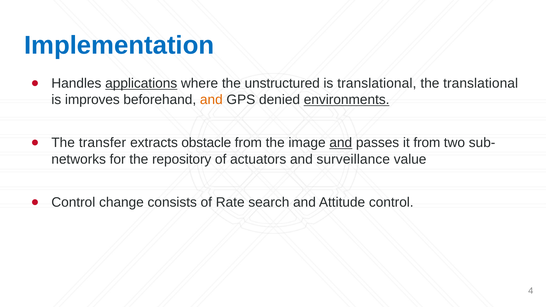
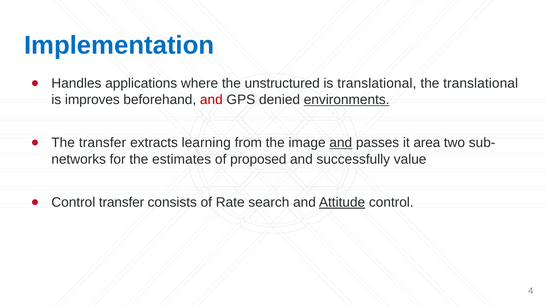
applications underline: present -> none (141, 83)
and colour: orange -> red (211, 100)
obstacle: obstacle -> learning (206, 143)
it from: from -> area (427, 143)
repository: repository -> estimates (182, 159)
actuators: actuators -> proposed (258, 159)
surveillance: surveillance -> successfully (353, 159)
Control change: change -> transfer (122, 202)
Attitude underline: none -> present (342, 202)
